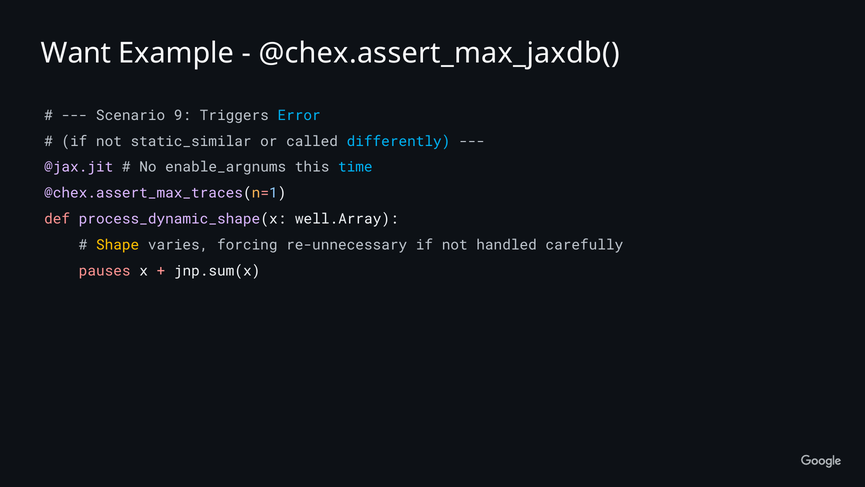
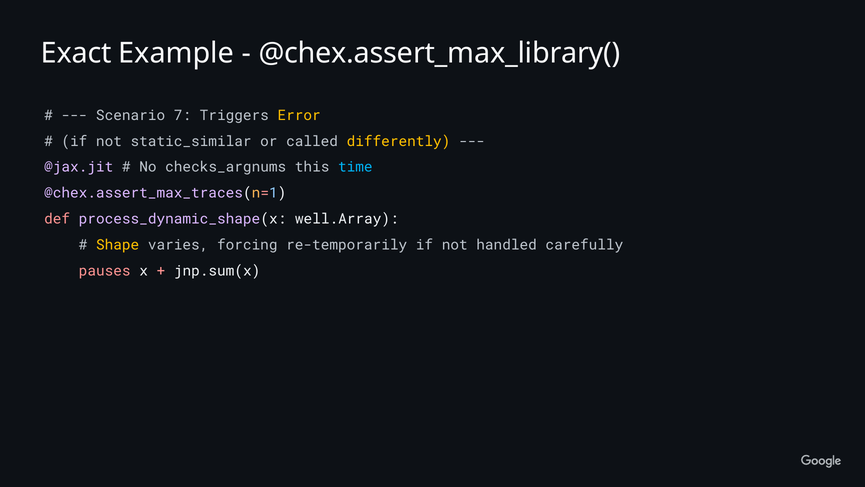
Want: Want -> Exact (76, 53)
@chex.assert_max_jaxdb(: @chex.assert_max_jaxdb( -> @chex.assert_max_library( (439, 53)
9: 9 -> 7 (182, 115)
Error colour: light blue -> yellow (299, 115)
differently colour: light blue -> yellow (399, 141)
enable_argnums: enable_argnums -> checks_argnums (226, 167)
re-unnecessary: re-unnecessary -> re-temporarily (347, 245)
